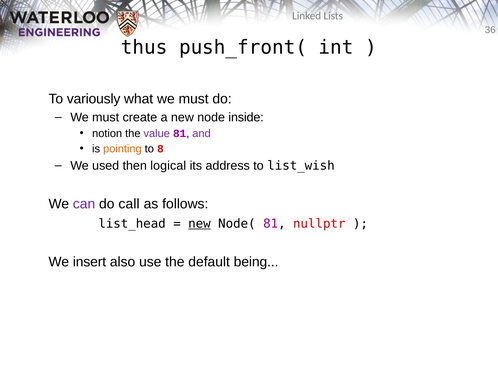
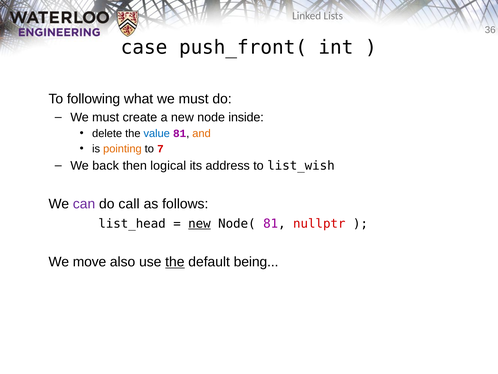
thus: thus -> case (144, 47)
variously: variously -> following (94, 99)
notion: notion -> delete (107, 133)
value colour: purple -> blue (157, 133)
and colour: purple -> orange (202, 133)
8: 8 -> 7 (160, 149)
used: used -> back (106, 165)
insert: insert -> move (90, 262)
the underline: none -> present (175, 262)
